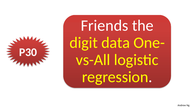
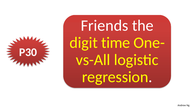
data: data -> time (116, 43)
